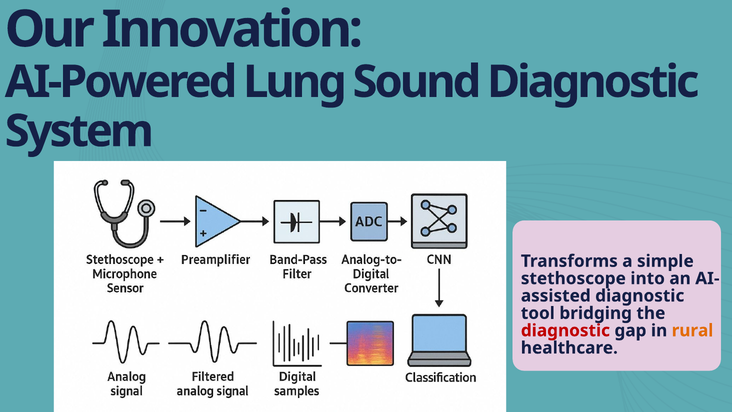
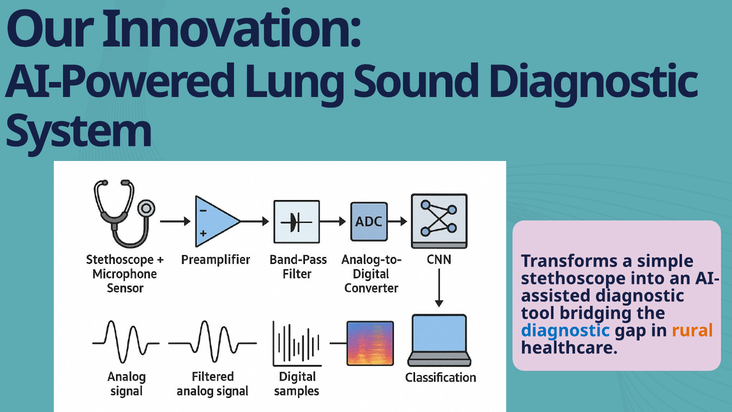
diagnostic colour: red -> blue (565, 330)
